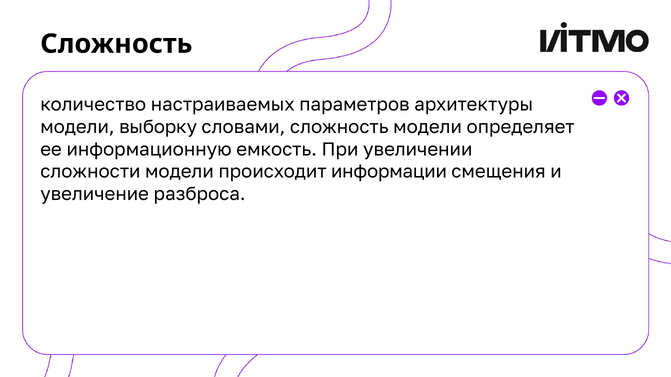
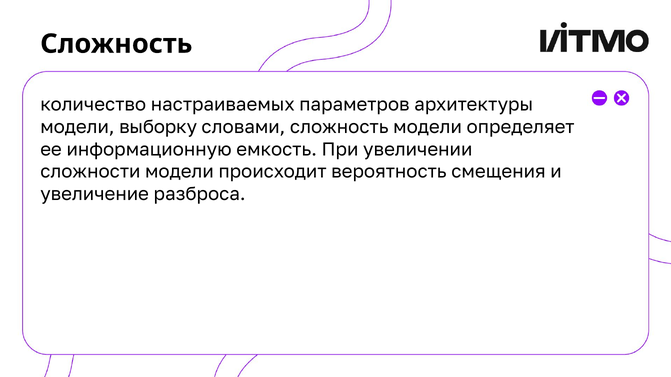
информации: информации -> вероятность (389, 172)
